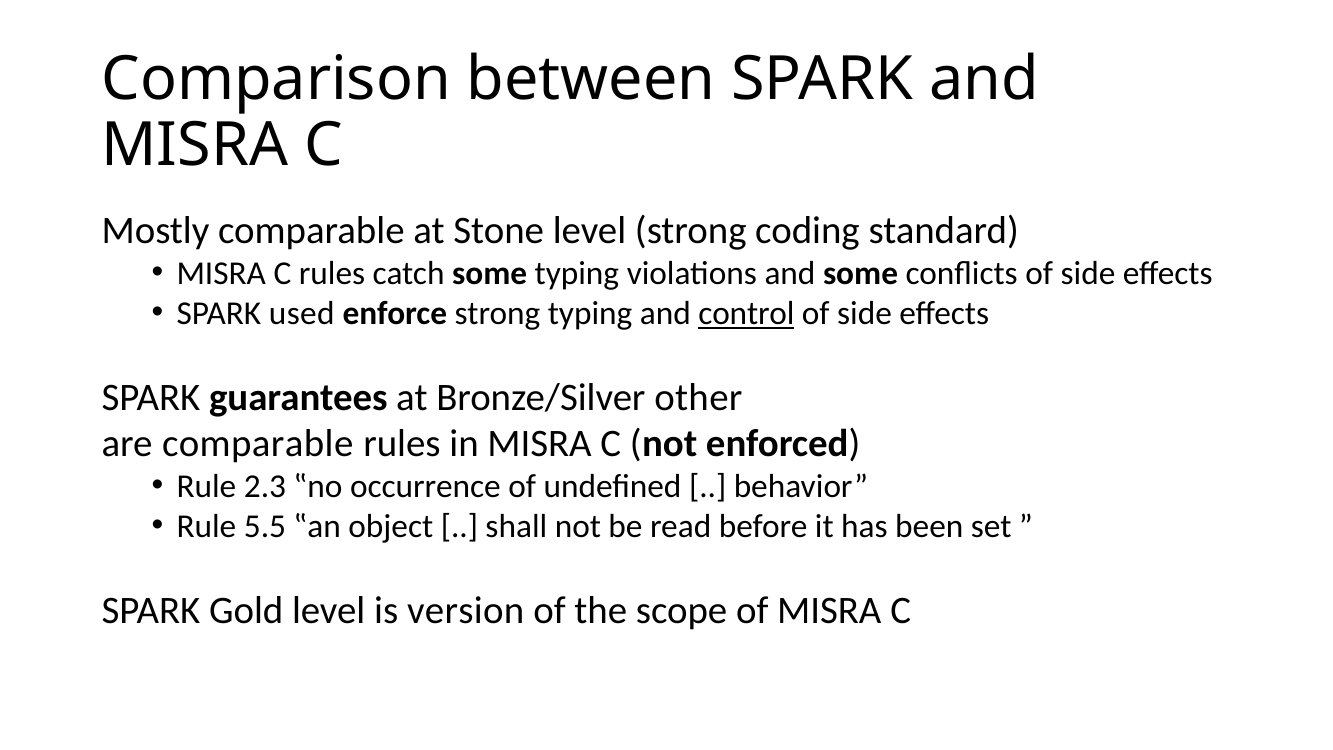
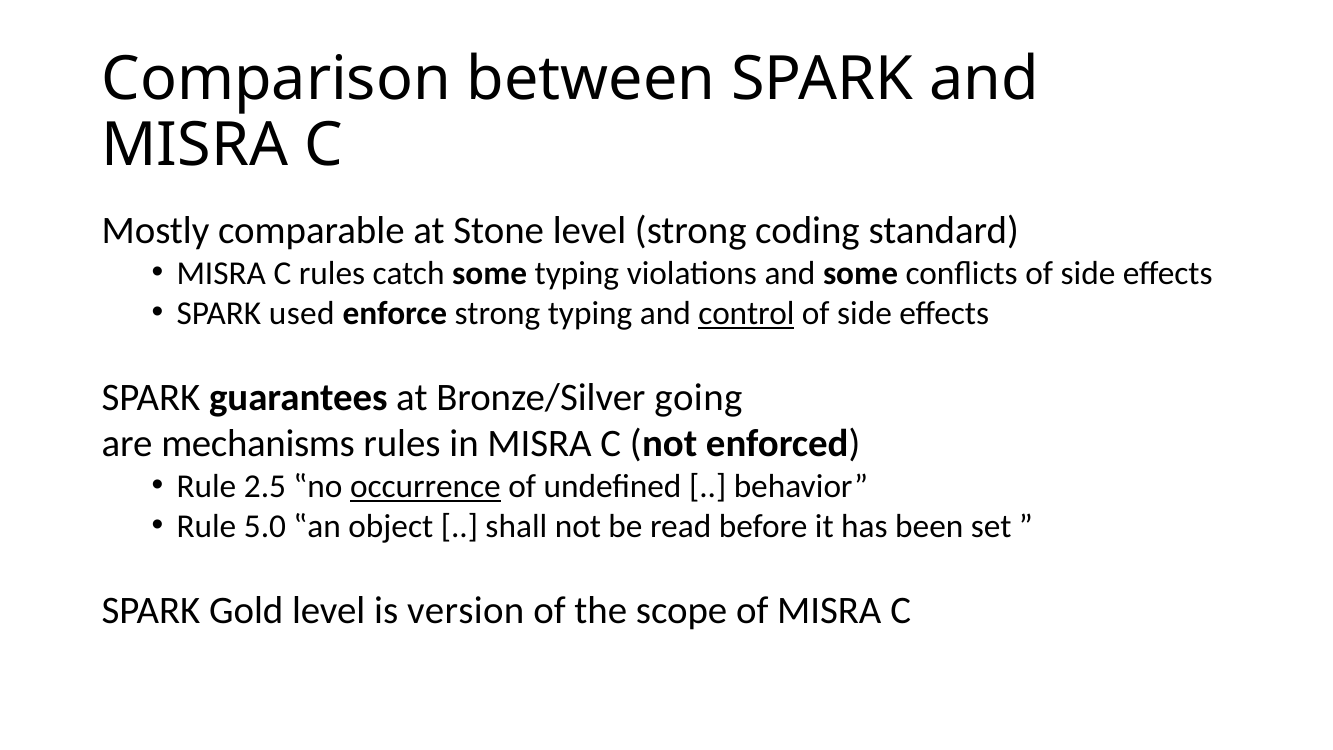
other: other -> going (698, 397)
are comparable: comparable -> mechanisms (258, 444)
2.3: 2.3 -> 2.5 (265, 487)
occurrence underline: none -> present (425, 487)
5.5: 5.5 -> 5.0 (265, 527)
